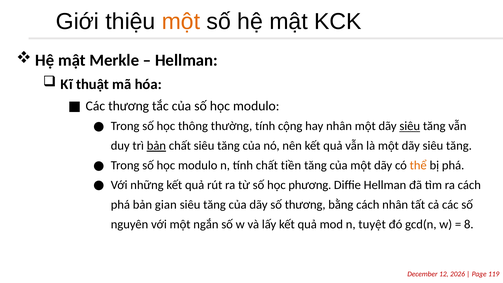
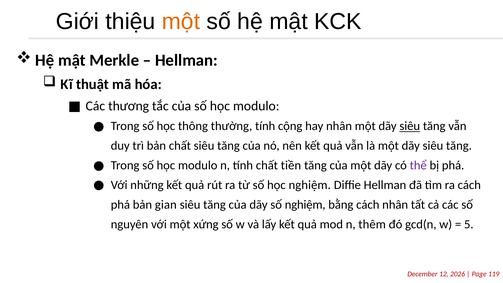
bản underline: present -> none (156, 146)
thể colour: orange -> purple (418, 165)
học phương: phương -> nghiệm (310, 185)
số thương: thương -> nghiệm (305, 205)
ngắn: ngắn -> xứng (206, 224)
tuyệt: tuyệt -> thêm (372, 224)
8: 8 -> 5 (469, 224)
